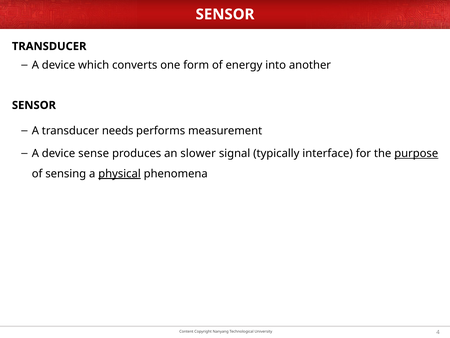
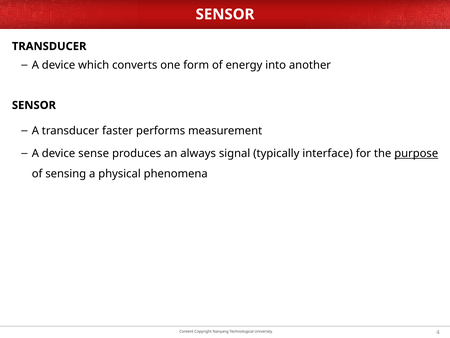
needs: needs -> faster (118, 131)
slower: slower -> always (198, 153)
physical underline: present -> none (120, 173)
